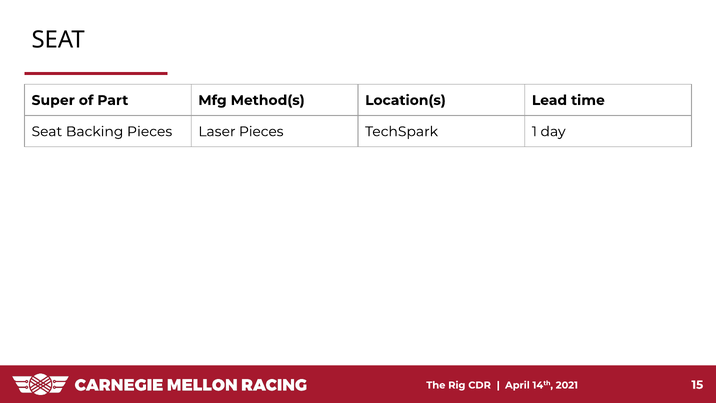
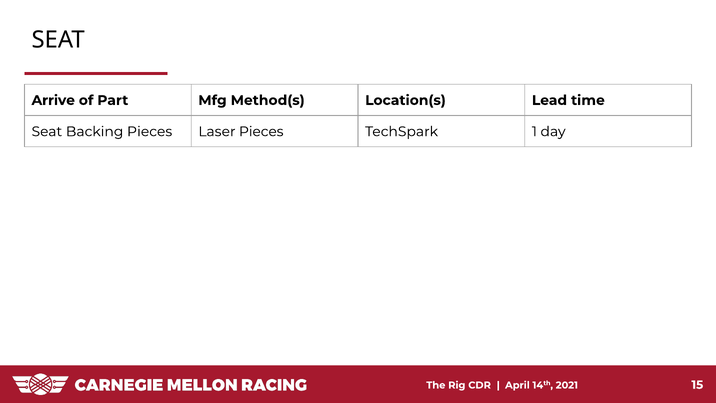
Super: Super -> Arrive (53, 100)
